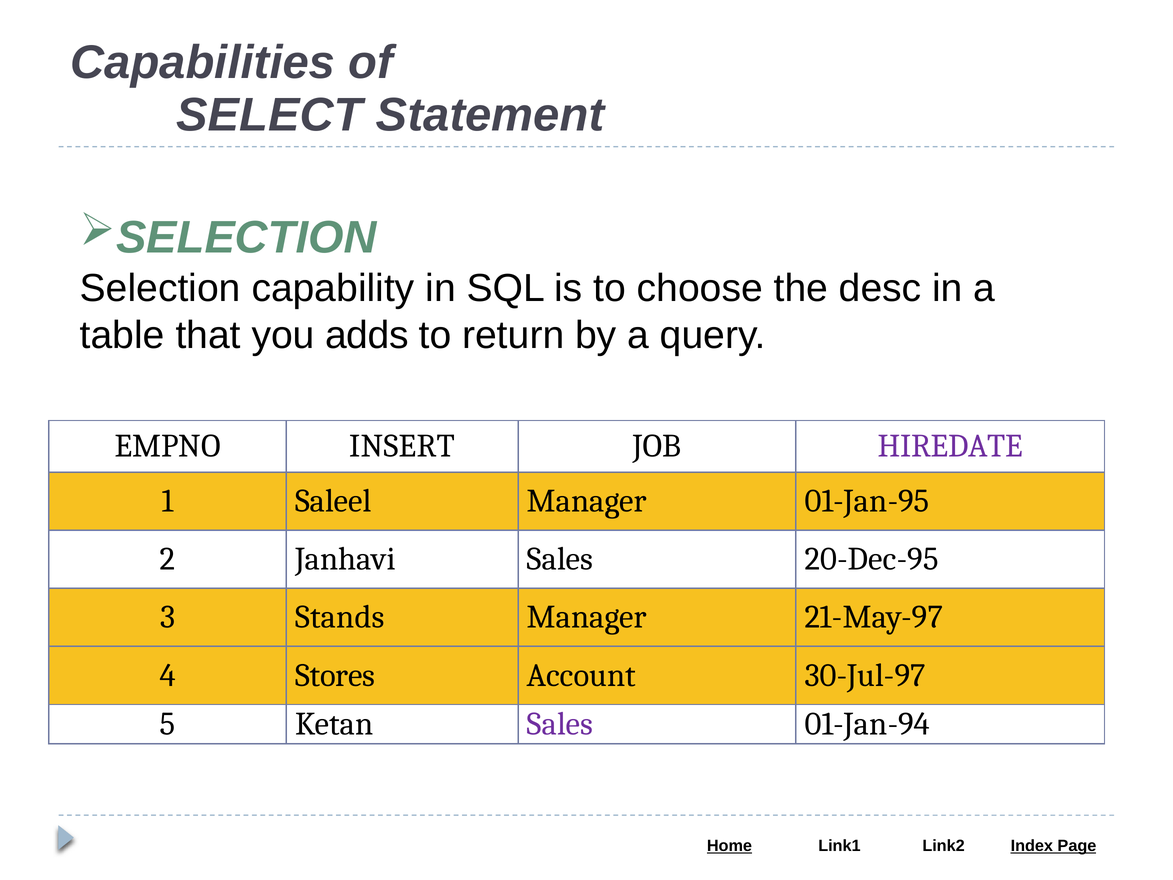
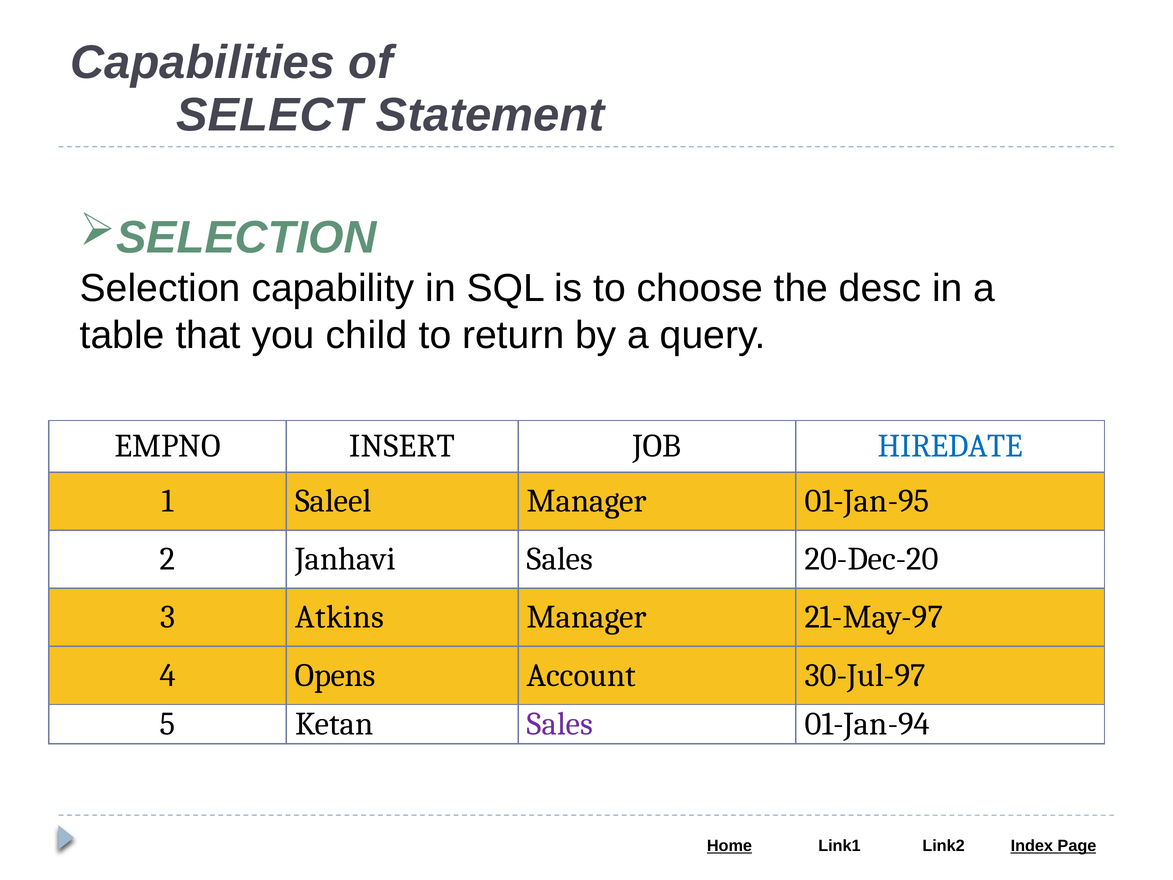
adds: adds -> child (367, 335)
HIREDATE colour: purple -> blue (950, 446)
20-Dec-95: 20-Dec-95 -> 20-Dec-20 (872, 559)
Stands: Stands -> Atkins (340, 617)
Stores: Stores -> Opens (335, 675)
